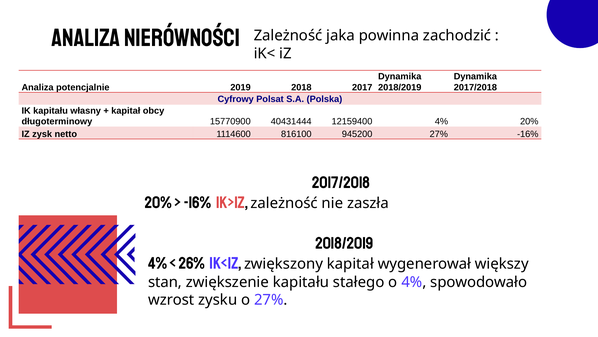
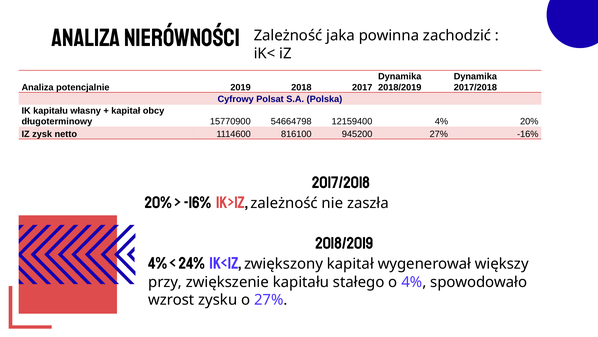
40431444: 40431444 -> 54664798 (291, 121)
26%: 26% -> 24% (192, 263)
stan: stan -> przy (165, 282)
